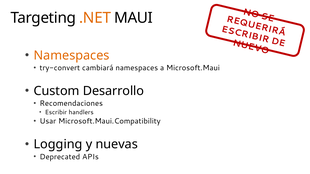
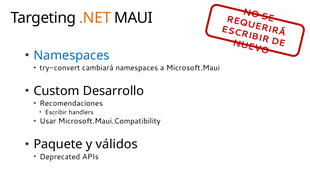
Namespaces colour: orange -> blue (72, 56)
Logging: Logging -> Paquete (58, 145)
nuevas: nuevas -> válidos (117, 145)
